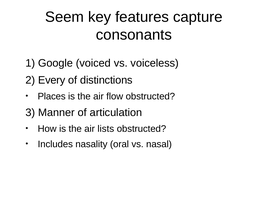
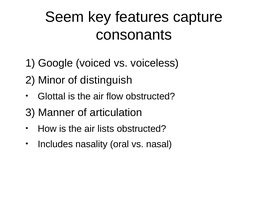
Every: Every -> Minor (52, 80)
distinctions: distinctions -> distinguish (106, 80)
Places: Places -> Glottal (52, 96)
